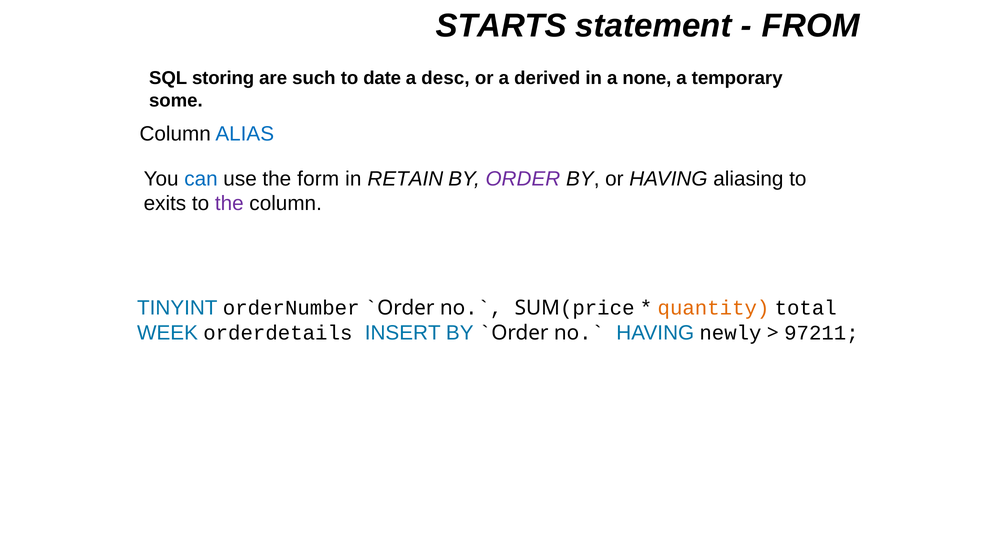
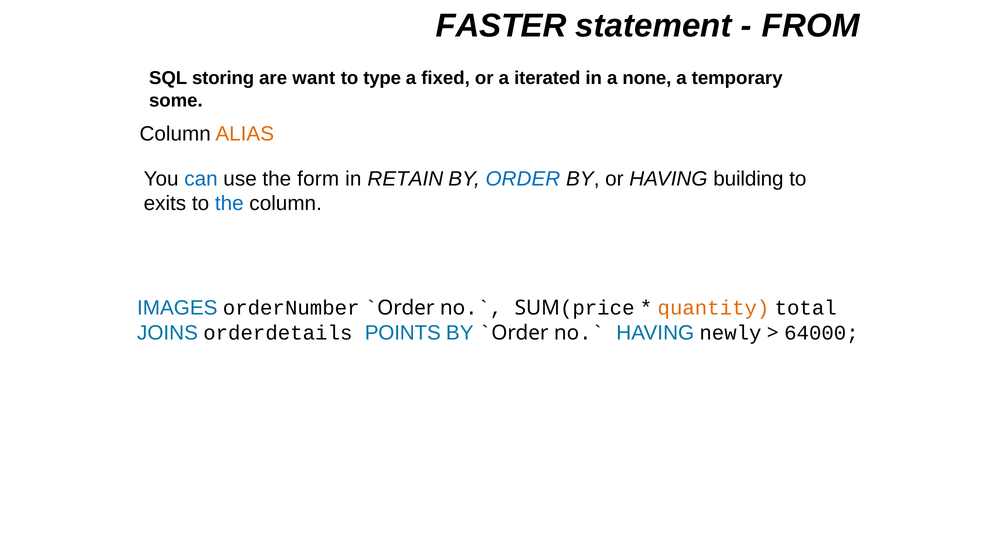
STARTS: STARTS -> FASTER (501, 26)
such: such -> want (314, 78)
date: date -> type (382, 78)
desc: desc -> fixed (446, 78)
derived: derived -> iterated (547, 78)
ALIAS colour: blue -> orange (245, 134)
ORDER colour: purple -> blue (523, 179)
aliasing: aliasing -> building (748, 179)
the colour: purple -> blue (229, 204)
TINYINT: TINYINT -> IMAGES (177, 308)
WEEK: WEEK -> JOINS (167, 333)
INSERT: INSERT -> POINTS (403, 333)
97211: 97211 -> 64000 (821, 333)
